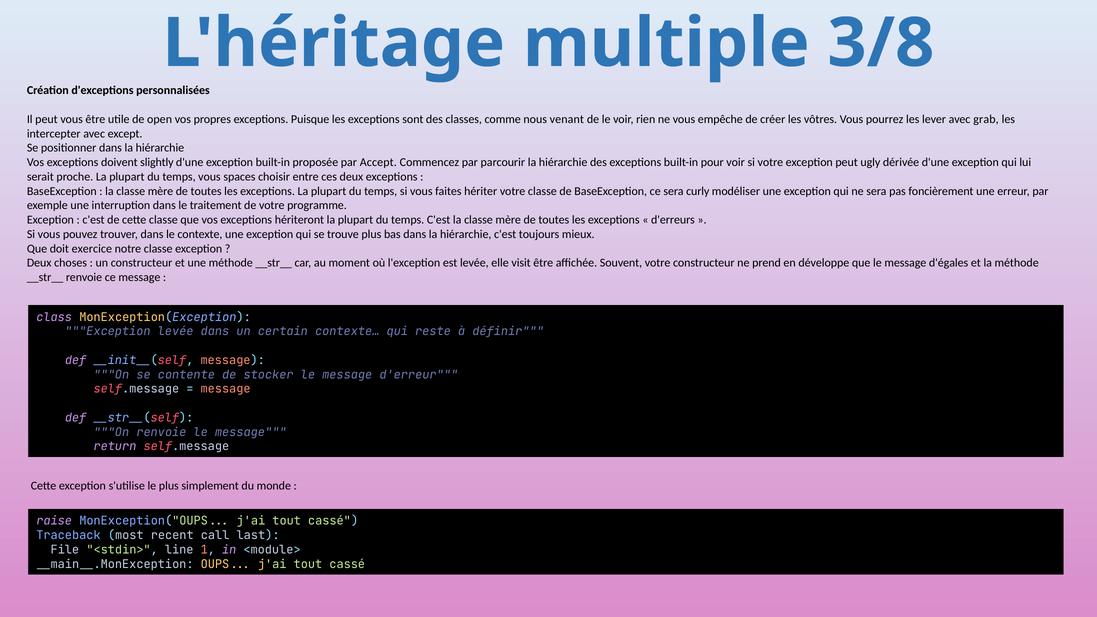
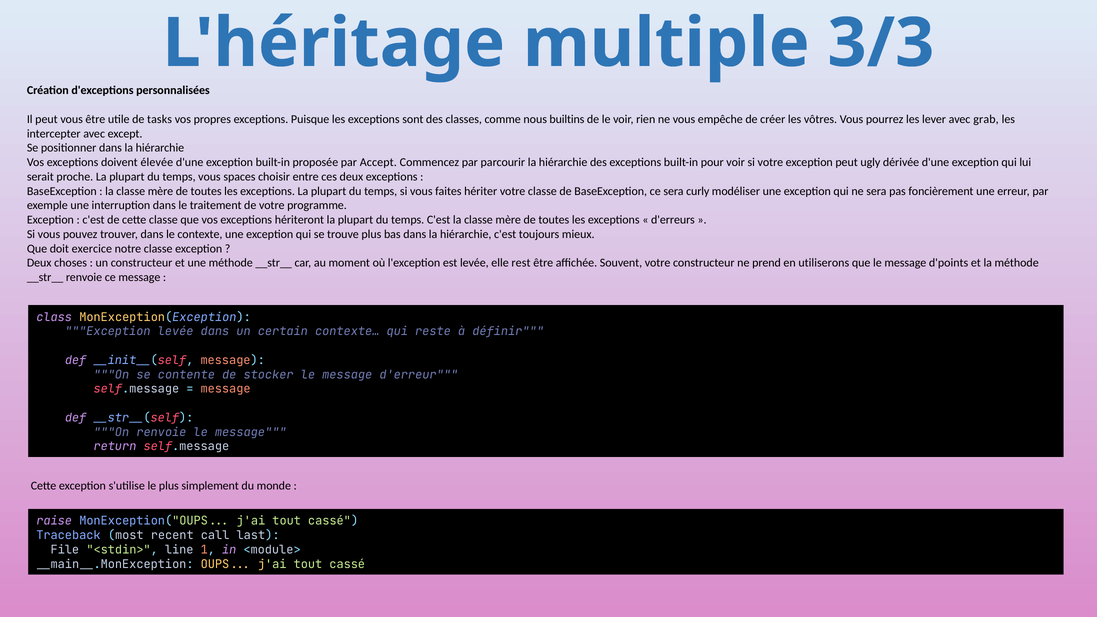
3/8: 3/8 -> 3/3 (881, 43)
open: open -> tasks (160, 119)
venant: venant -> builtins (567, 119)
slightly: slightly -> élevée (157, 162)
visit: visit -> rest (521, 263)
développe: développe -> utiliserons (824, 263)
d'égales: d'égales -> d'points (949, 263)
